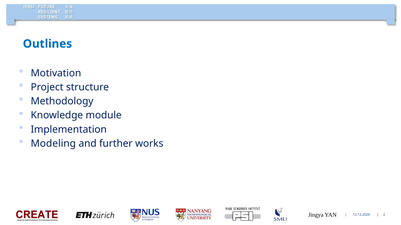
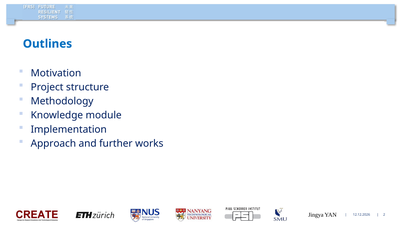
Modeling: Modeling -> Approach (53, 144)
